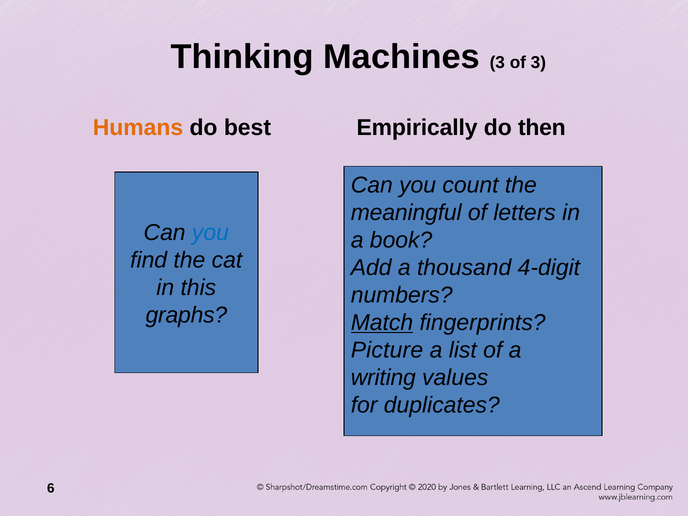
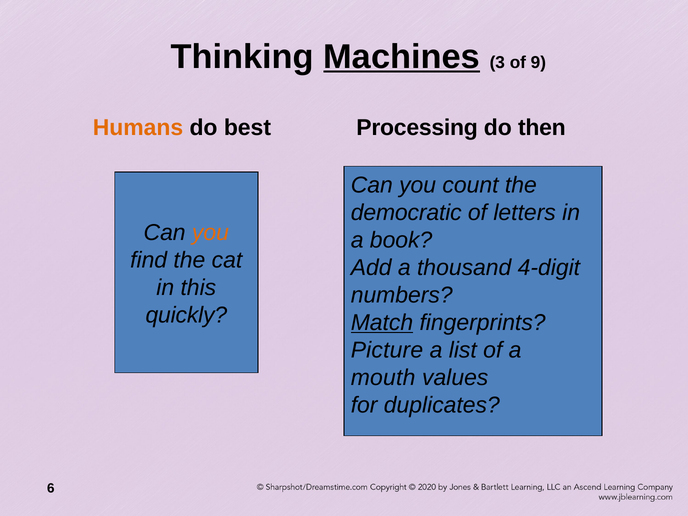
Machines underline: none -> present (402, 57)
of 3: 3 -> 9 (538, 63)
Empirically: Empirically -> Processing (417, 128)
meaningful: meaningful -> democratic (406, 213)
you colour: blue -> orange (210, 233)
graphs: graphs -> quickly (186, 315)
writing: writing -> mouth (383, 378)
